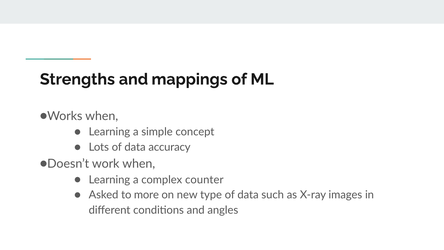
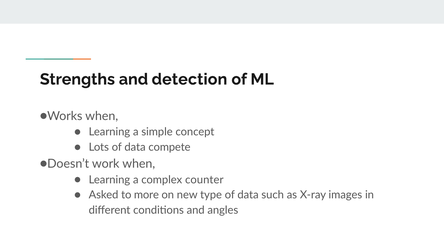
mappings: mappings -> detection (189, 79)
accuracy: accuracy -> compete (169, 147)
